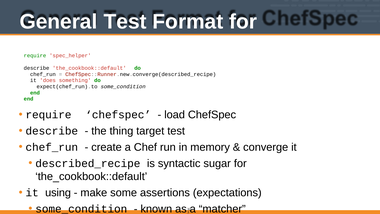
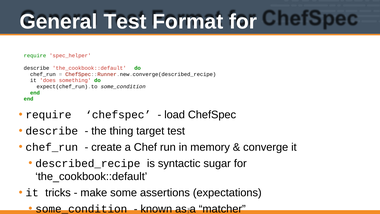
using: using -> tricks (58, 193)
